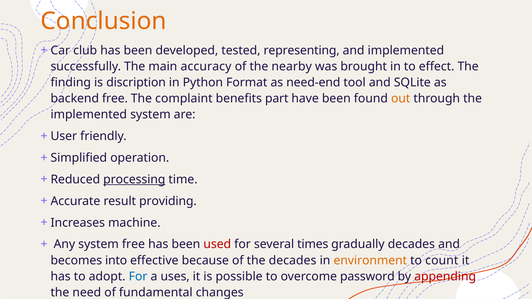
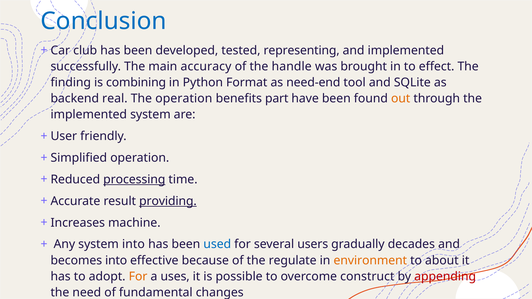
Conclusion colour: orange -> blue (104, 21)
nearby: nearby -> handle (292, 66)
discription: discription -> combining (136, 83)
backend free: free -> real (115, 99)
The complaint: complaint -> operation (184, 99)
providing underline: none -> present (168, 201)
system free: free -> into (133, 245)
used colour: red -> blue (217, 245)
times: times -> users (313, 245)
the decades: decades -> regulate (293, 261)
count: count -> about (442, 261)
For colour: blue -> orange (138, 277)
password: password -> construct (367, 277)
